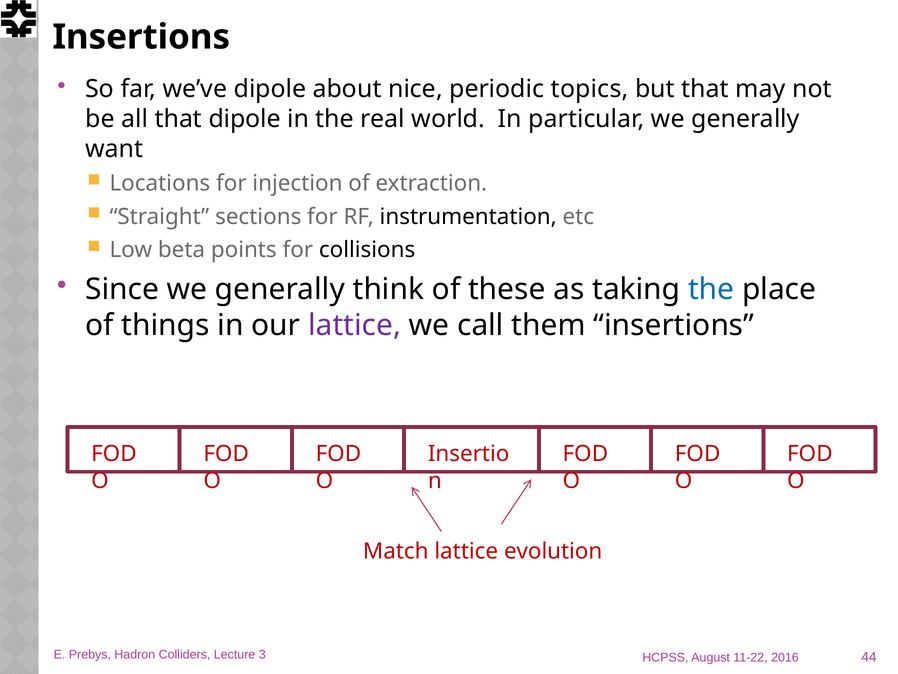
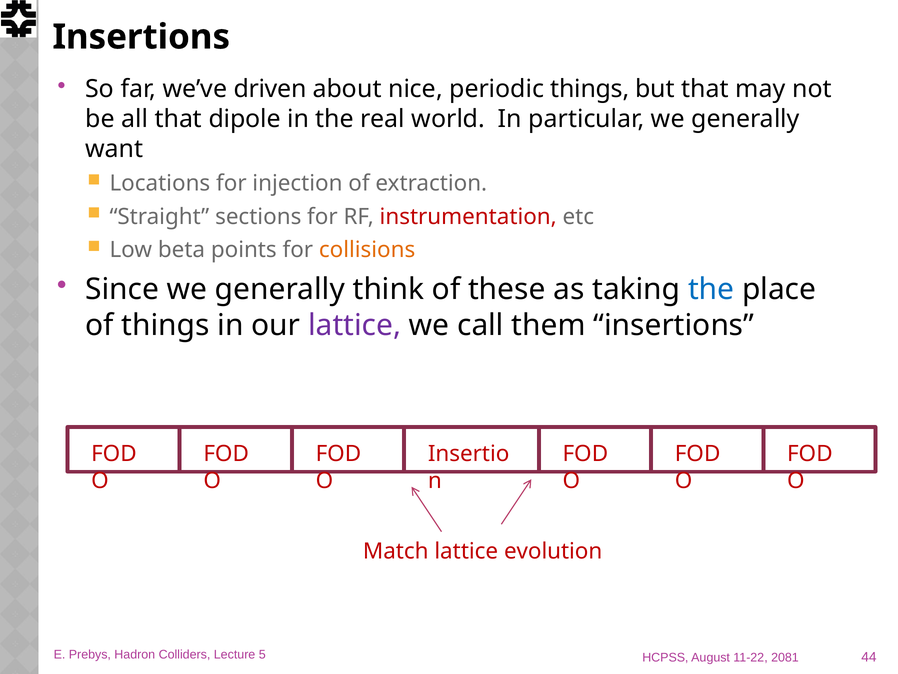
we’ve dipole: dipole -> driven (270, 89)
periodic topics: topics -> things (590, 89)
instrumentation colour: black -> red (468, 217)
collisions colour: black -> orange (367, 250)
3: 3 -> 5 (262, 654)
2016: 2016 -> 2081 (785, 657)
